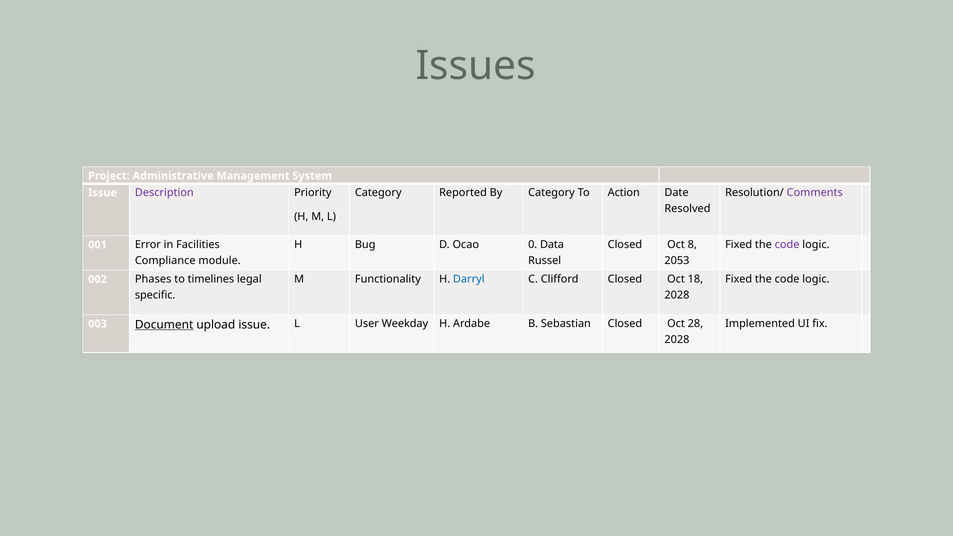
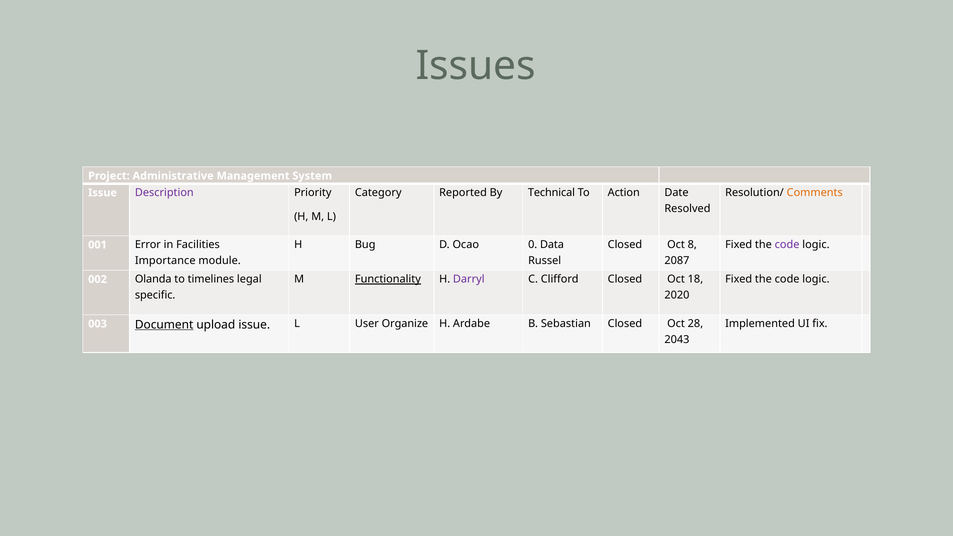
By Category: Category -> Technical (551, 193)
Comments colour: purple -> orange (815, 193)
Compliance: Compliance -> Importance (165, 261)
2053: 2053 -> 2087 (677, 261)
Functionality underline: none -> present (388, 279)
Darryl colour: blue -> purple (469, 279)
Phases: Phases -> Olanda (153, 279)
2028: 2028 -> 2020 (677, 295)
Weekday: Weekday -> Organize (405, 324)
2028: 2028 -> 2043 (677, 340)
